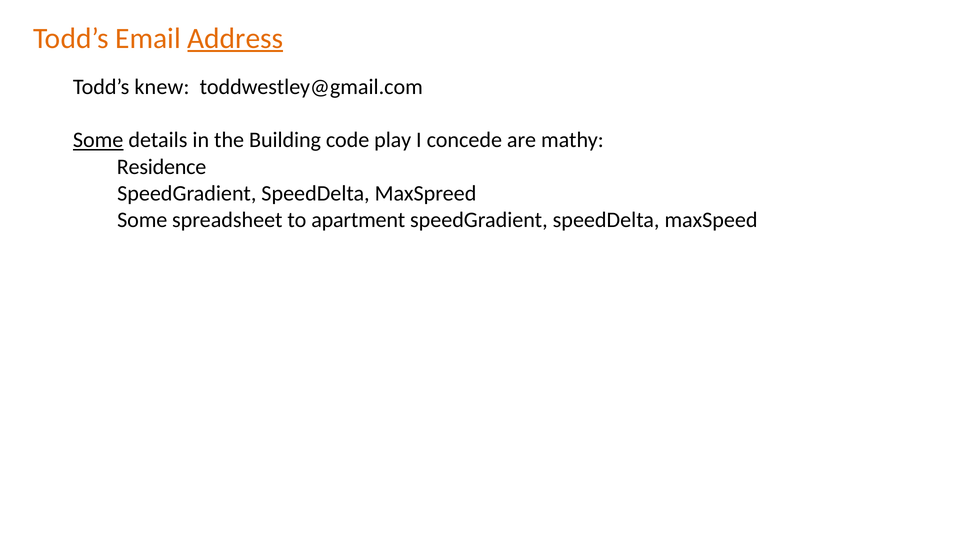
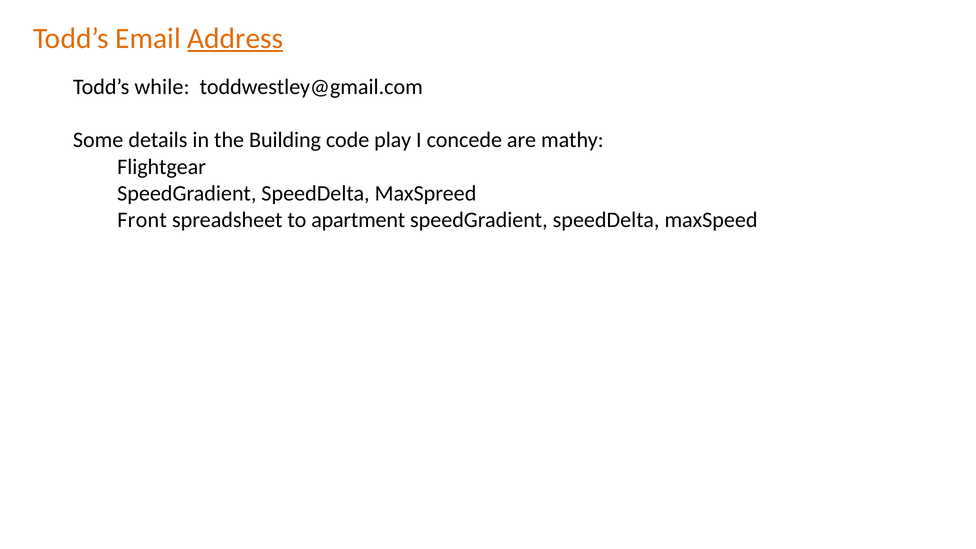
knew: knew -> while (162, 87)
Some underline: present -> none (98, 140)
Residence: Residence -> Flightgear (162, 167)
Some: Some -> Front (142, 220)
